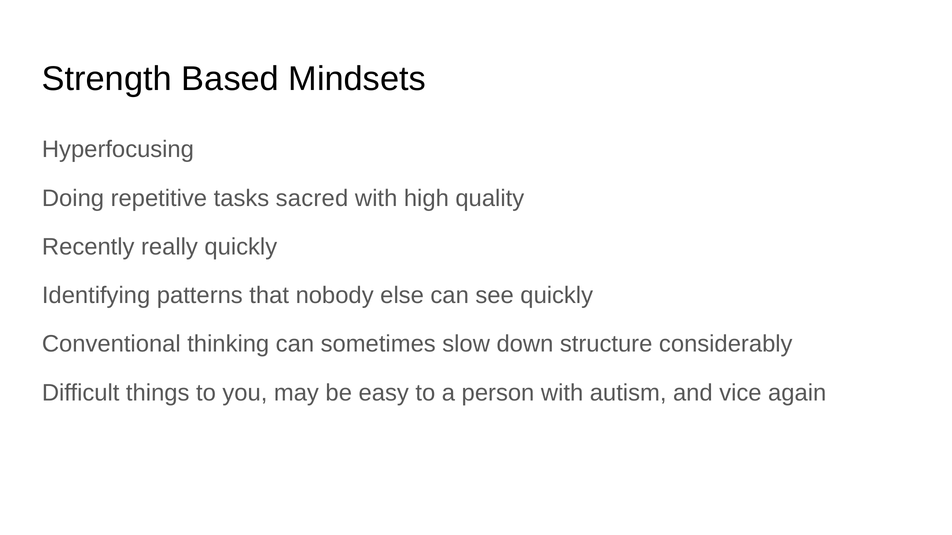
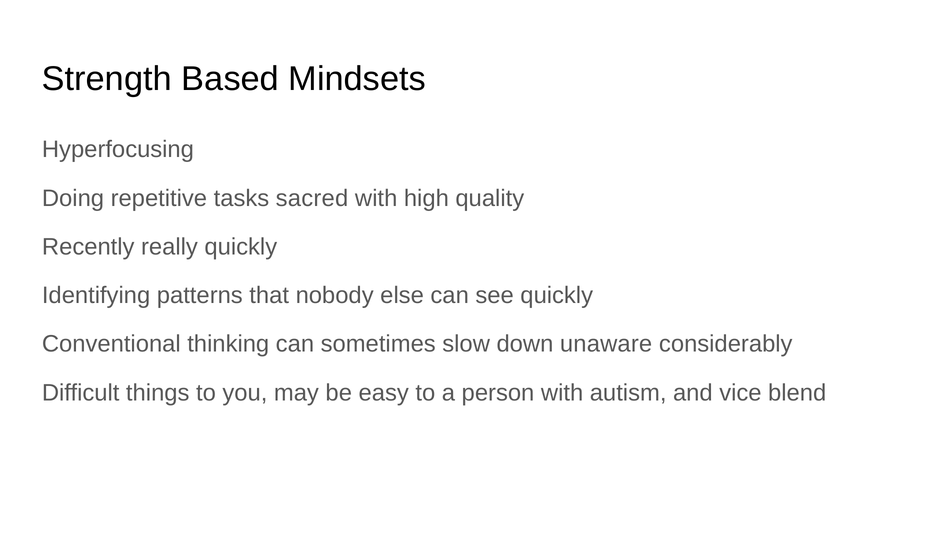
structure: structure -> unaware (606, 344)
again: again -> blend (797, 393)
